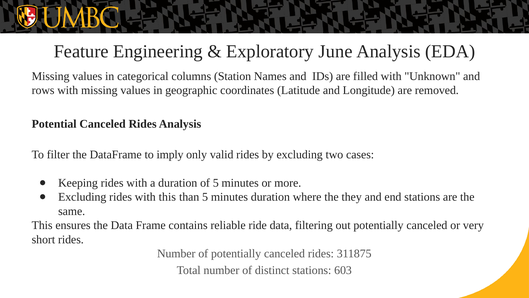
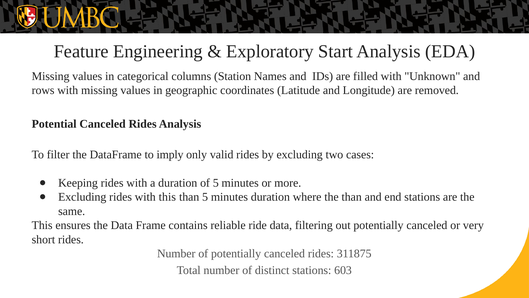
June: June -> Start (336, 51)
the they: they -> than (352, 197)
